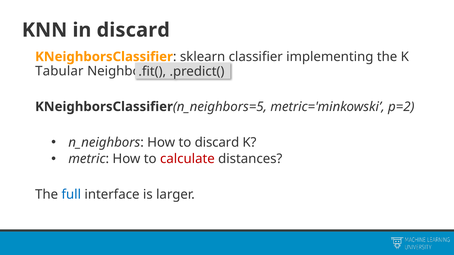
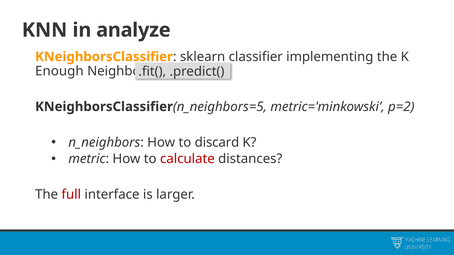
in discard: discard -> analyze (133, 30)
Tabular: Tabular -> Enough (59, 71)
full colour: blue -> red (71, 195)
